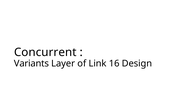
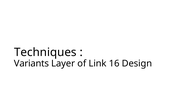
Concurrent: Concurrent -> Techniques (45, 52)
